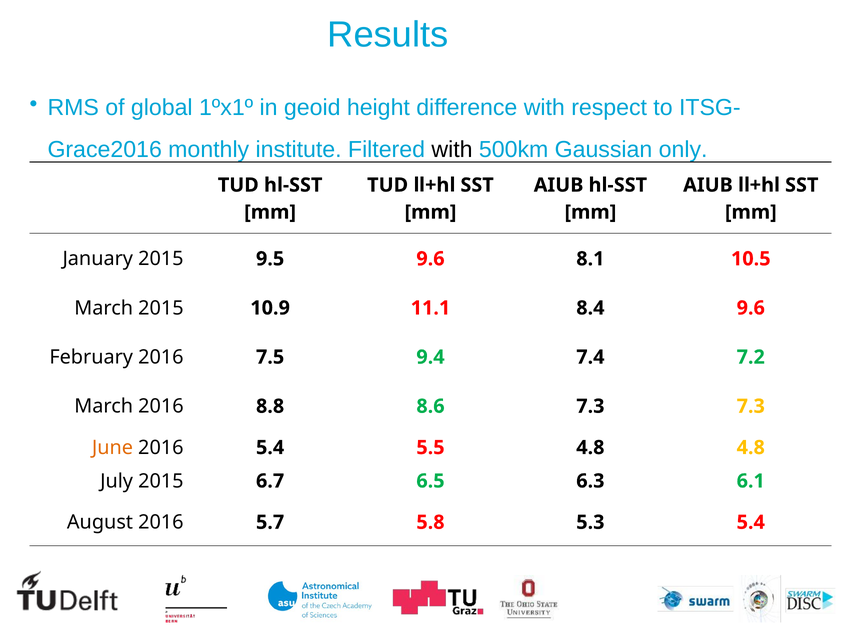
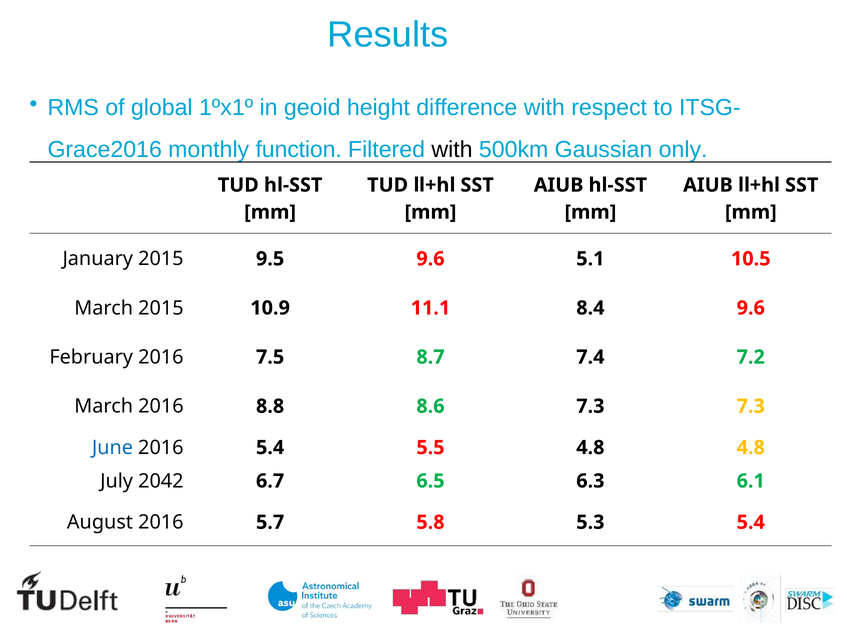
institute: institute -> function (299, 150)
8.1: 8.1 -> 5.1 (590, 259)
9.4: 9.4 -> 8.7 (430, 357)
June colour: orange -> blue (112, 448)
July 2015: 2015 -> 2042 (161, 481)
